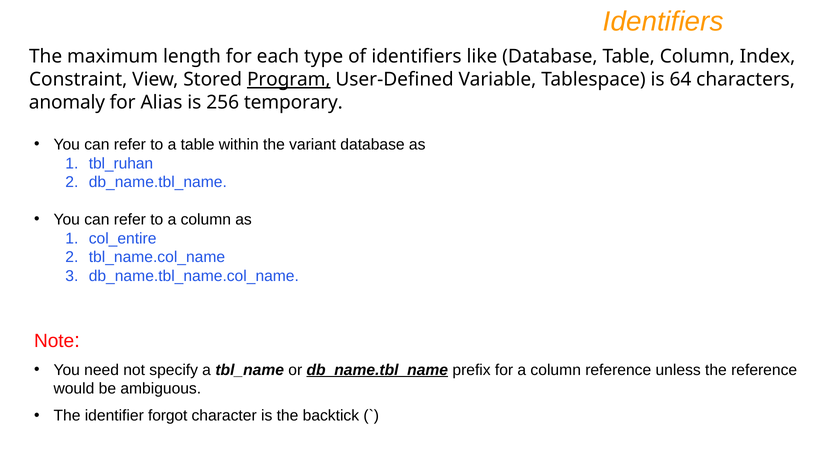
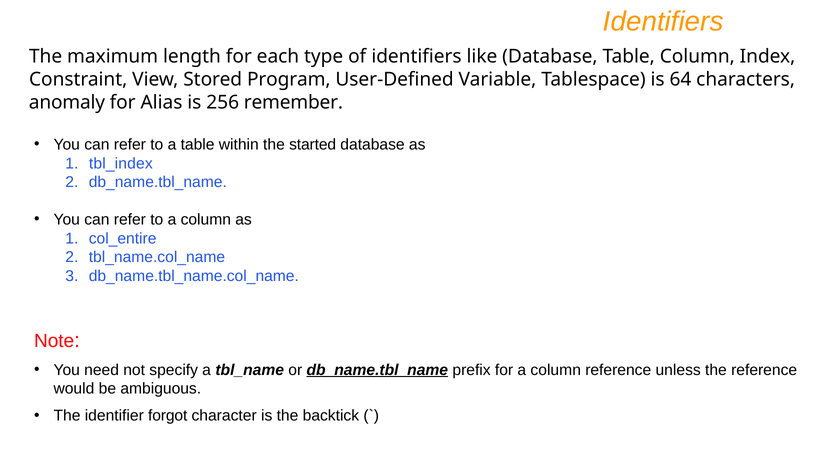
Program underline: present -> none (289, 79)
temporary: temporary -> remember (293, 102)
variant: variant -> started (313, 145)
tbl_ruhan: tbl_ruhan -> tbl_index (121, 163)
